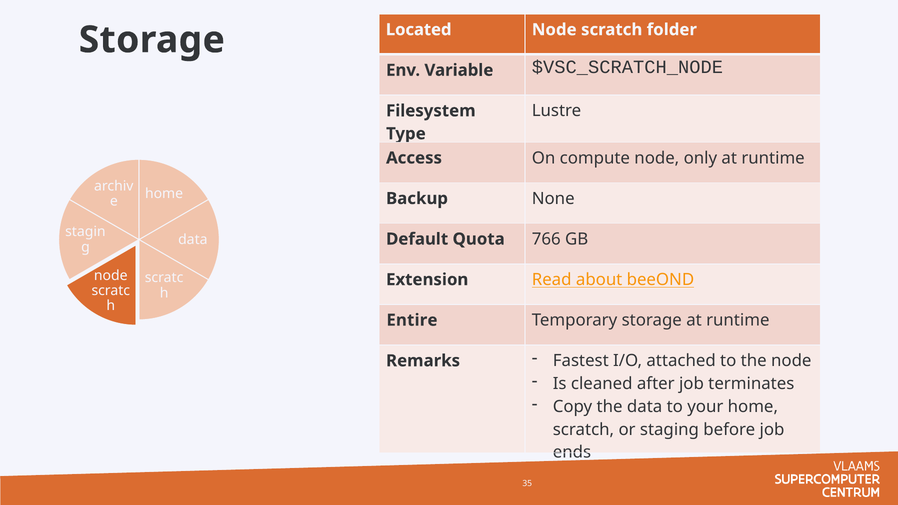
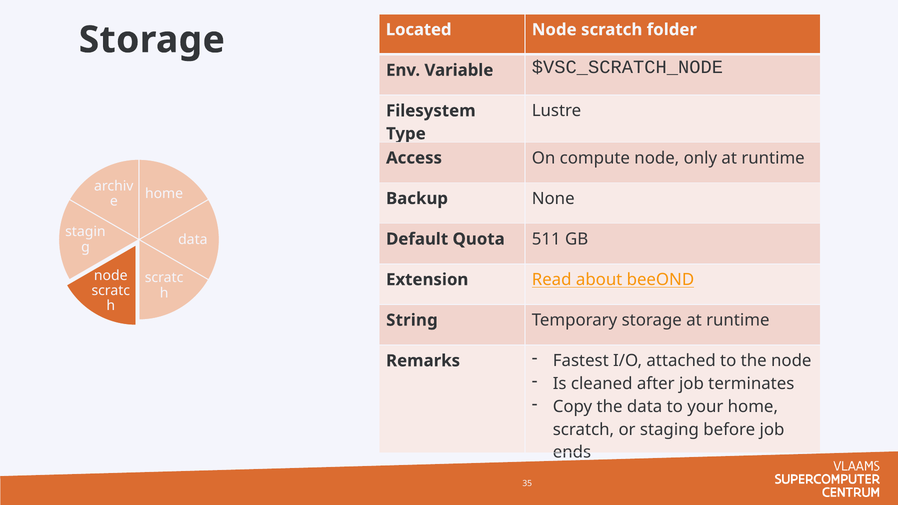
766: 766 -> 511 (546, 239)
Entire: Entire -> String (412, 320)
